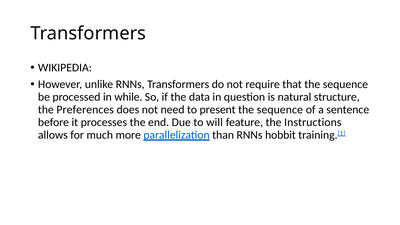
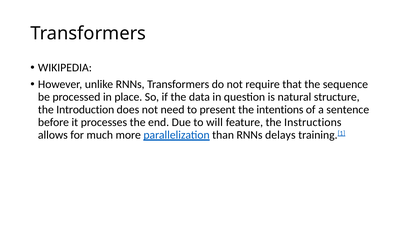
while: while -> place (128, 97)
Preferences: Preferences -> Introduction (85, 110)
sequence: sequence -> intentions (280, 110)
hobbit: hobbit -> delays (280, 135)
